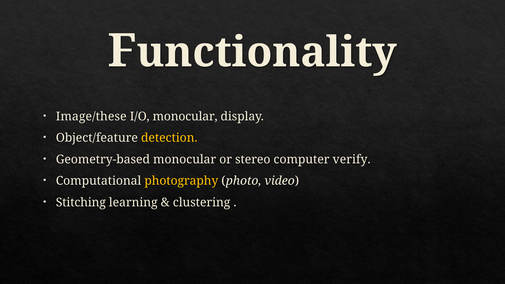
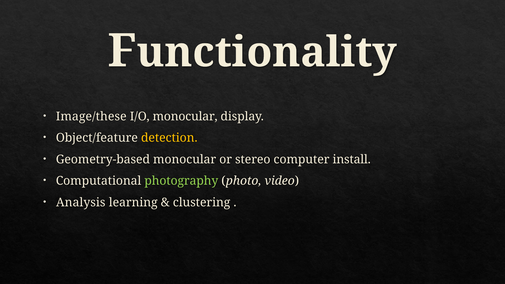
verify: verify -> install (352, 159)
photography colour: yellow -> light green (181, 181)
Stitching: Stitching -> Analysis (81, 203)
